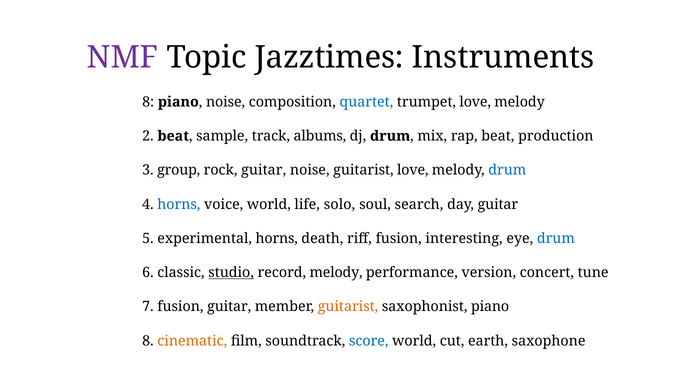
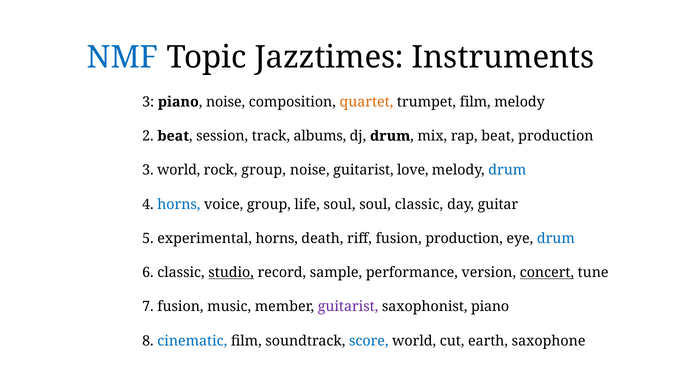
NMF colour: purple -> blue (123, 57)
8: 8 -> 3 (148, 102)
quartet colour: blue -> orange (366, 102)
trumpet love: love -> film (475, 102)
sample: sample -> session (222, 136)
3 group: group -> world (179, 170)
rock guitar: guitar -> group (264, 170)
voice world: world -> group (269, 204)
life solo: solo -> soul (340, 204)
soul search: search -> classic (419, 204)
fusion interesting: interesting -> production (464, 238)
record melody: melody -> sample (336, 272)
concert underline: none -> present (547, 272)
fusion guitar: guitar -> music (229, 306)
guitarist colour: orange -> purple (348, 306)
cinematic colour: orange -> blue (192, 341)
